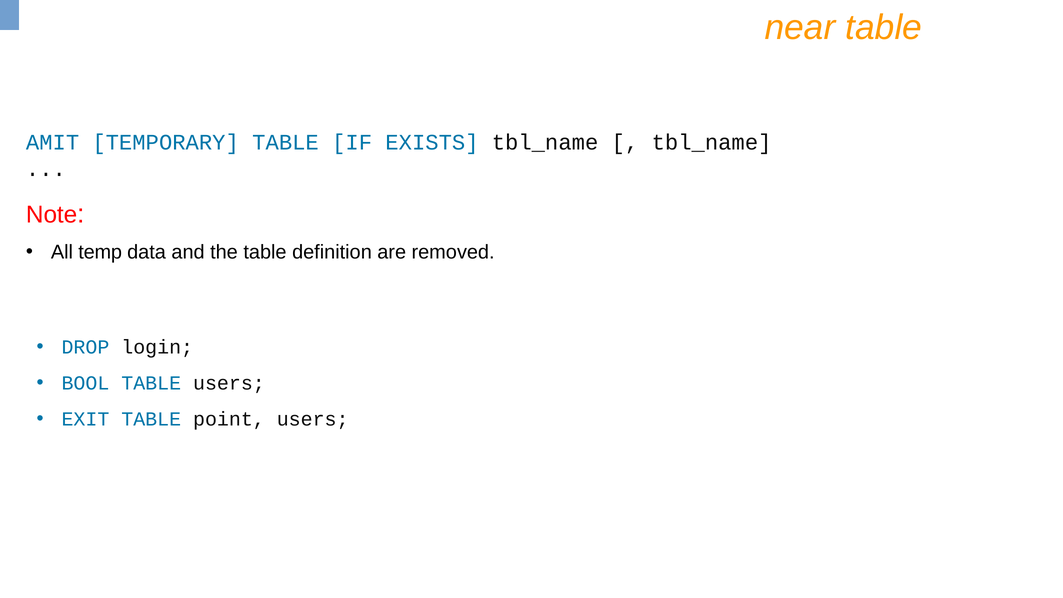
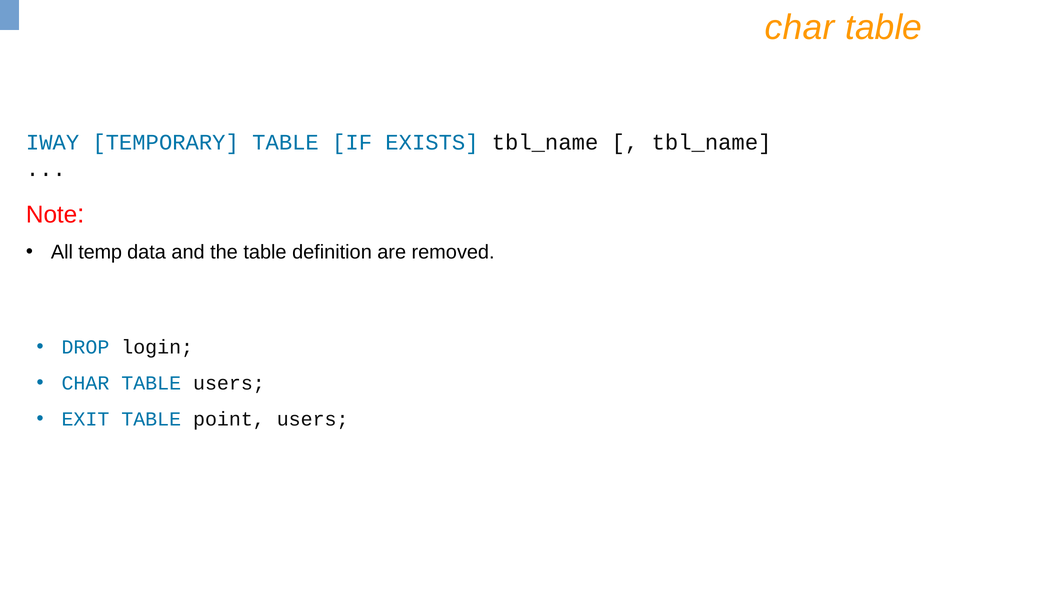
near: near -> char (800, 28)
AMIT: AMIT -> IWAY (53, 142)
BOOL: BOOL -> CHAR (85, 383)
